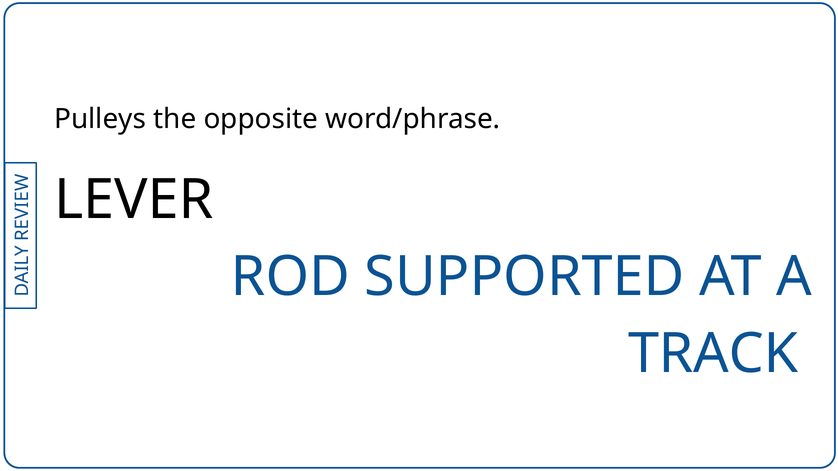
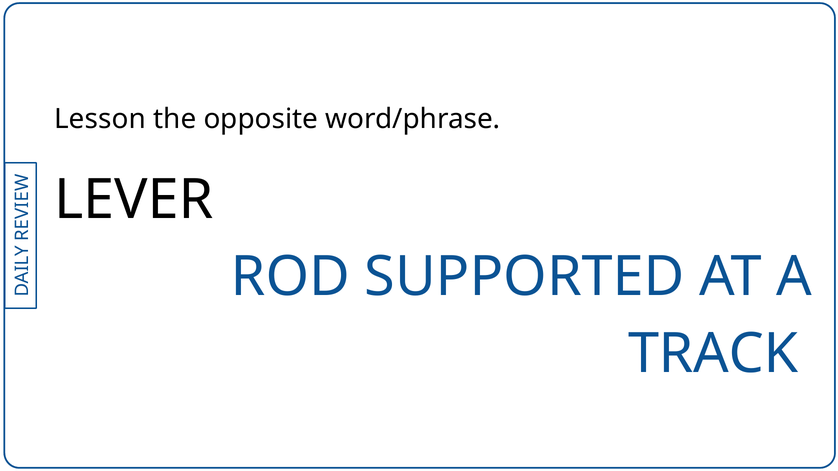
Pulleys: Pulleys -> Lesson (100, 119)
